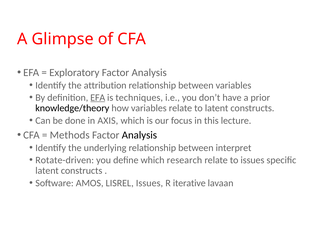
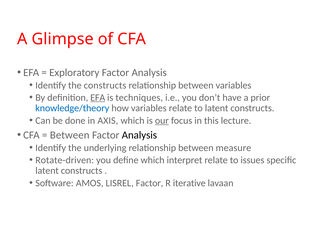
the attribution: attribution -> constructs (105, 85)
knowledge/theory colour: black -> blue (72, 108)
our underline: none -> present (162, 121)
Methods: Methods -> Between (70, 135)
interpret: interpret -> measure (233, 148)
research: research -> interpret (185, 160)
LISREL Issues: Issues -> Factor (150, 183)
